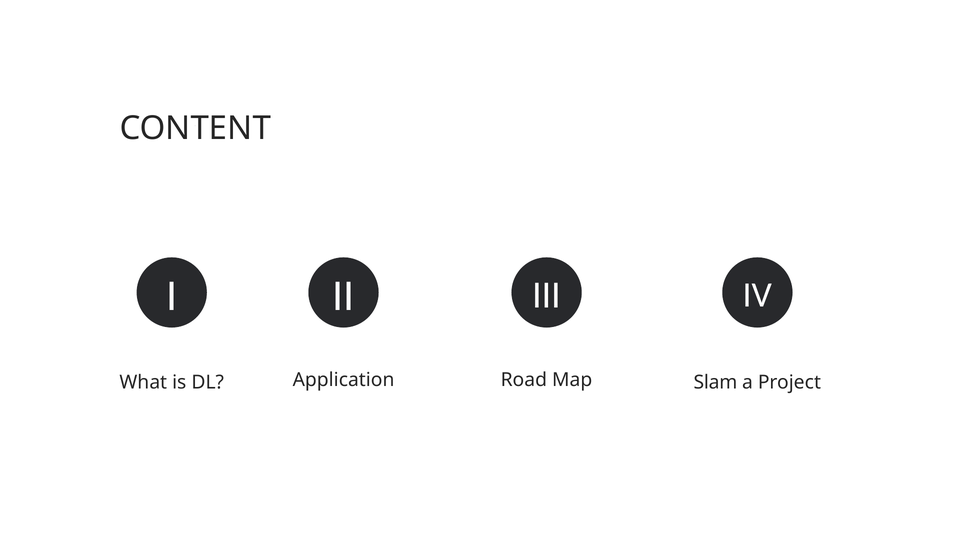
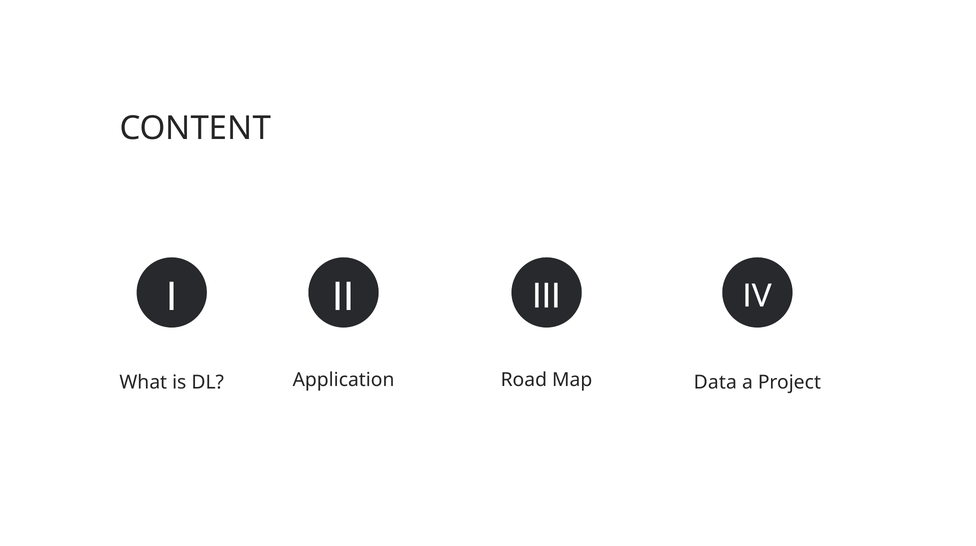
Slam: Slam -> Data (715, 383)
